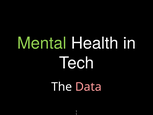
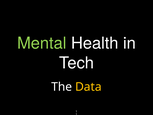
Data colour: pink -> yellow (88, 87)
